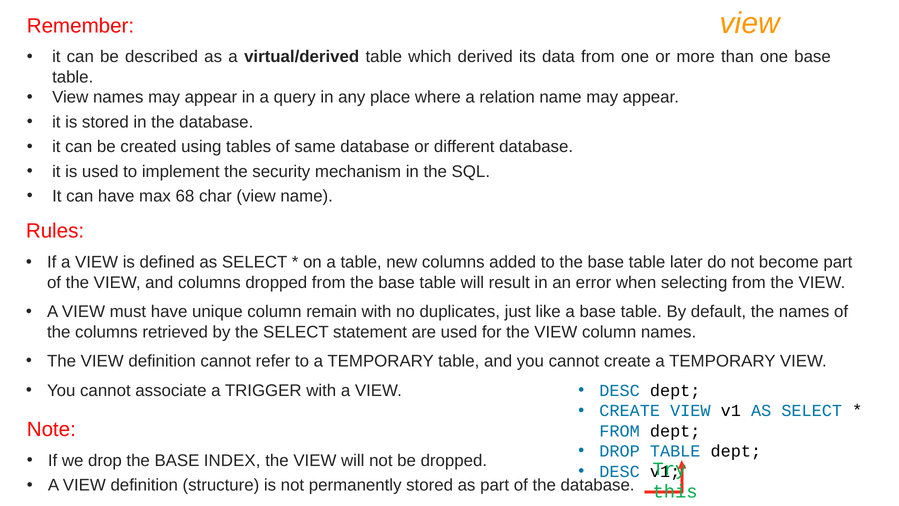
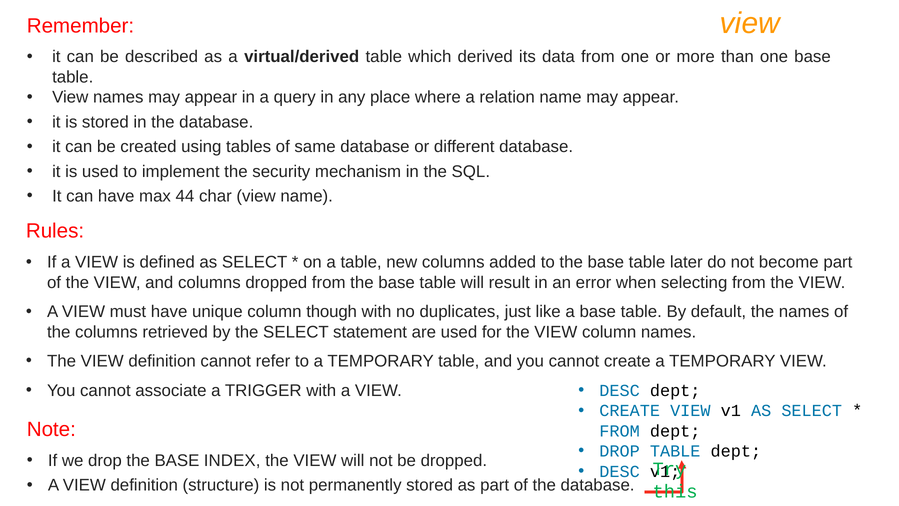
68: 68 -> 44 (185, 196)
remain: remain -> though (332, 312)
